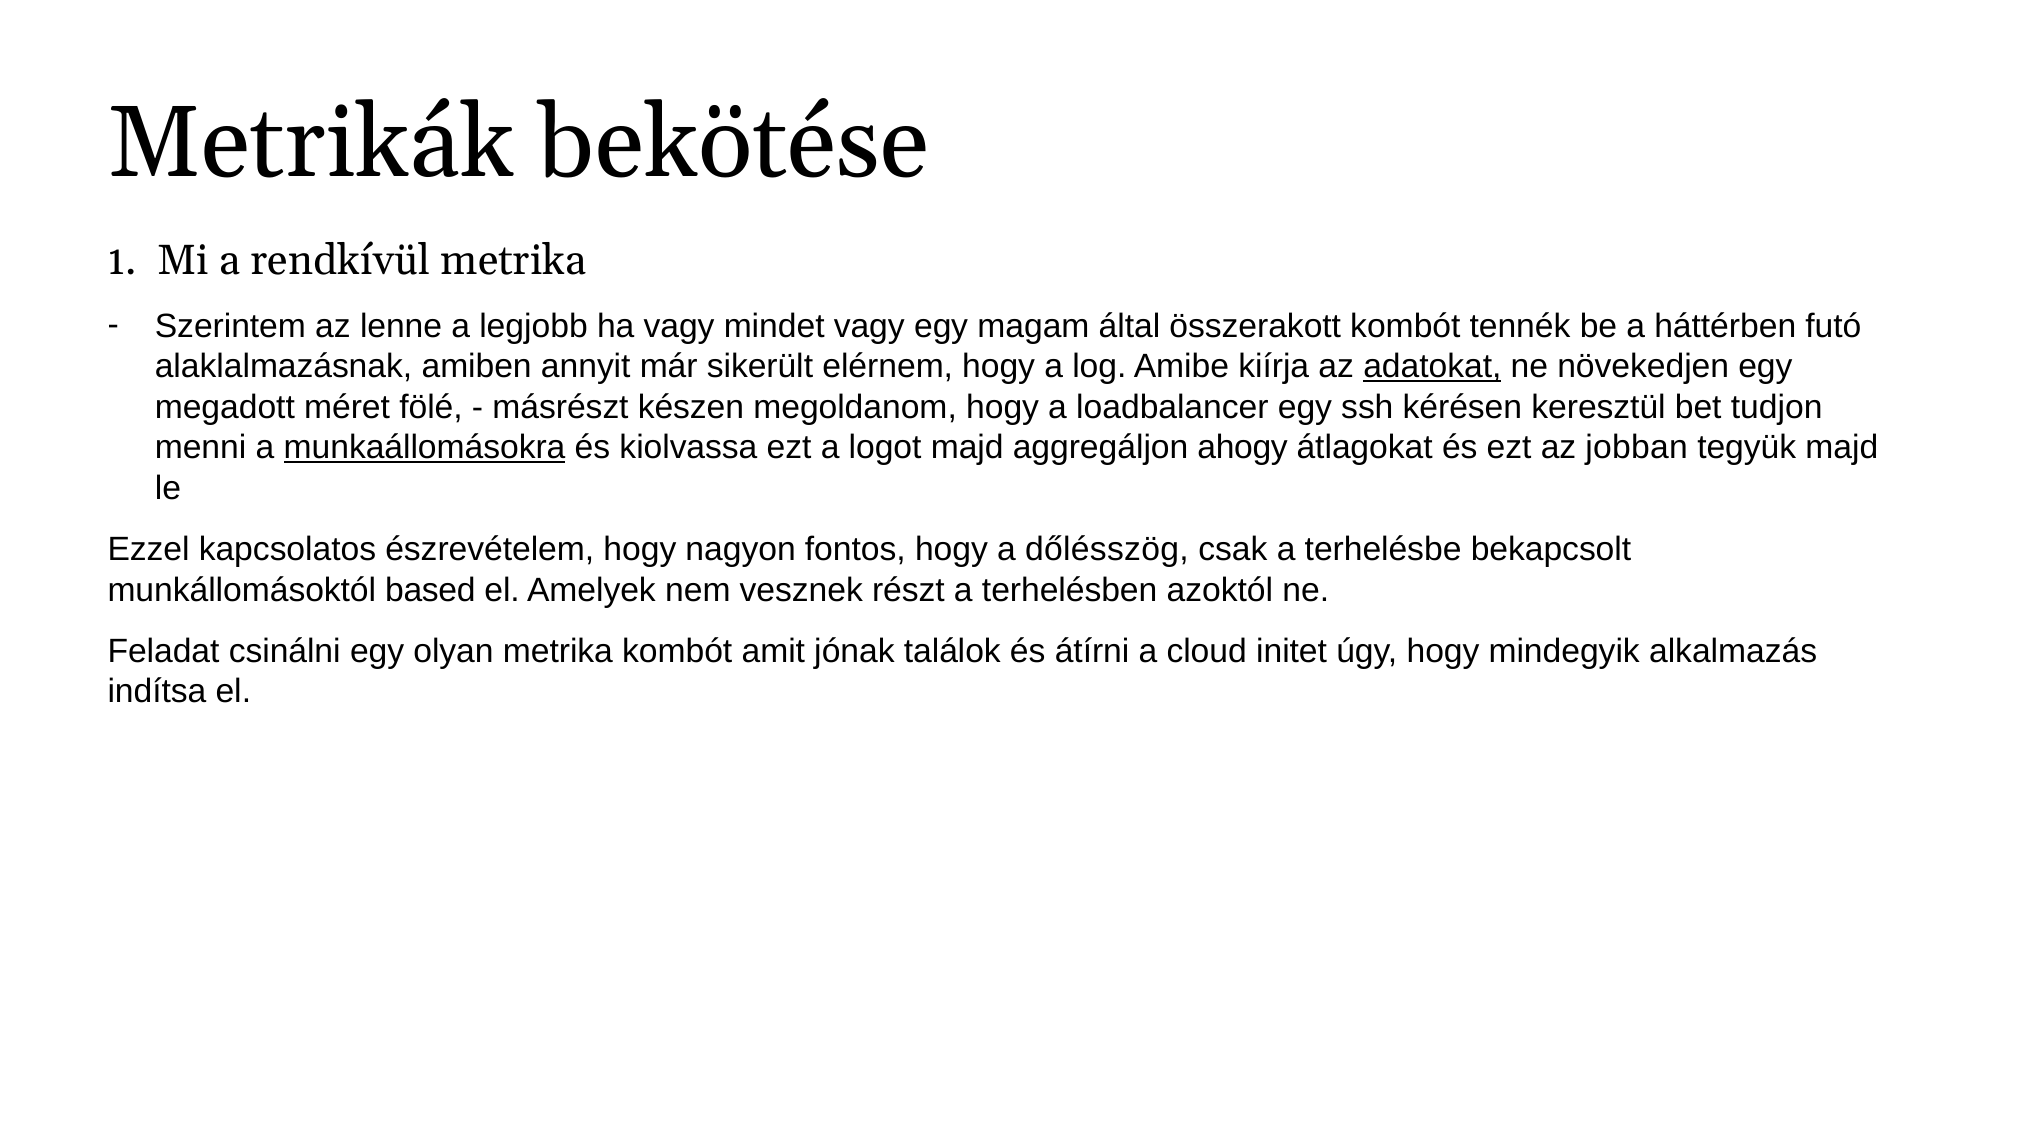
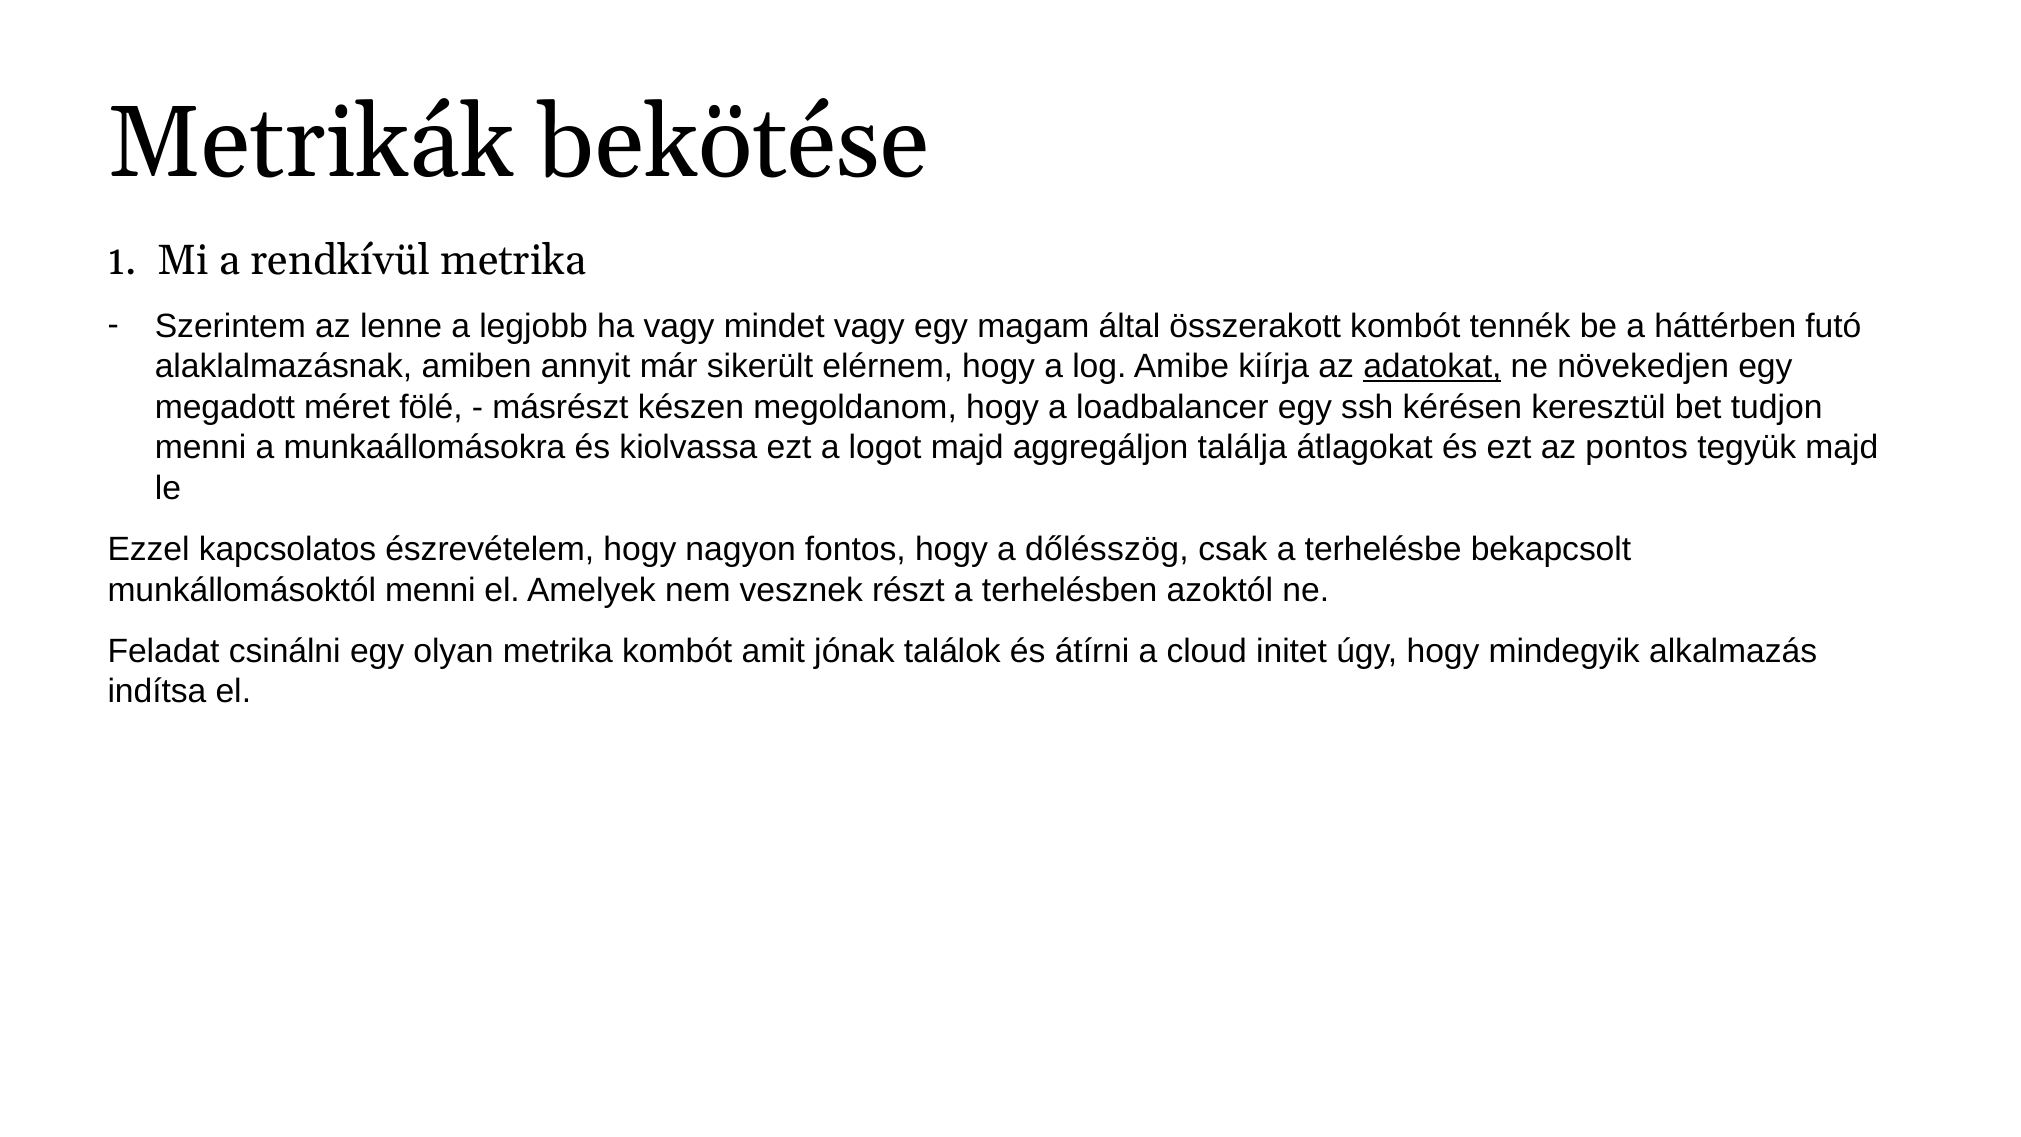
munkaállomásokra underline: present -> none (425, 448)
ahogy: ahogy -> találja (1242, 448)
jobban: jobban -> pontos (1637, 448)
munkállomásoktól based: based -> menni (430, 590)
